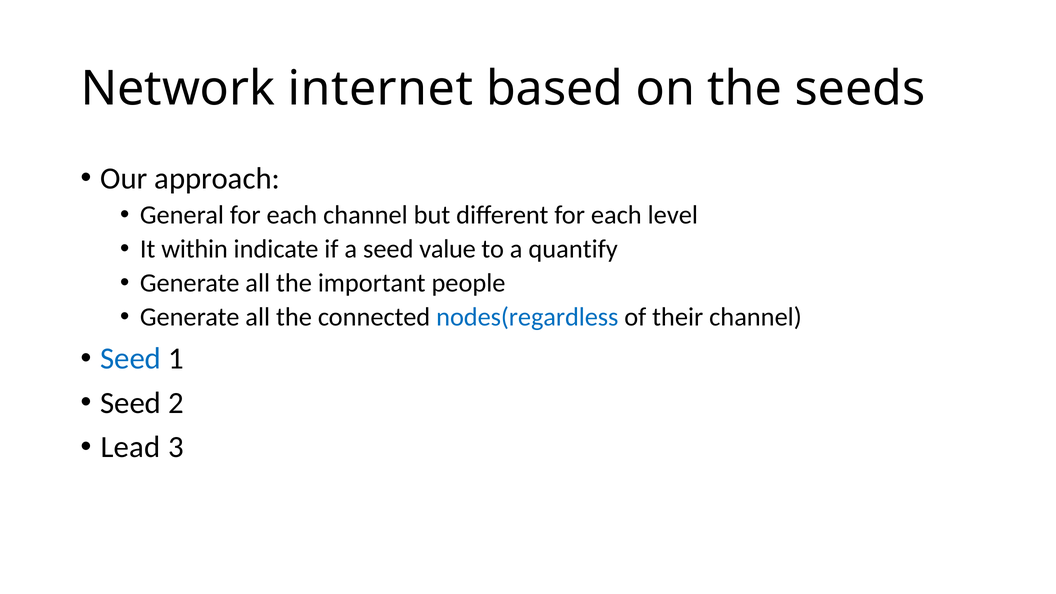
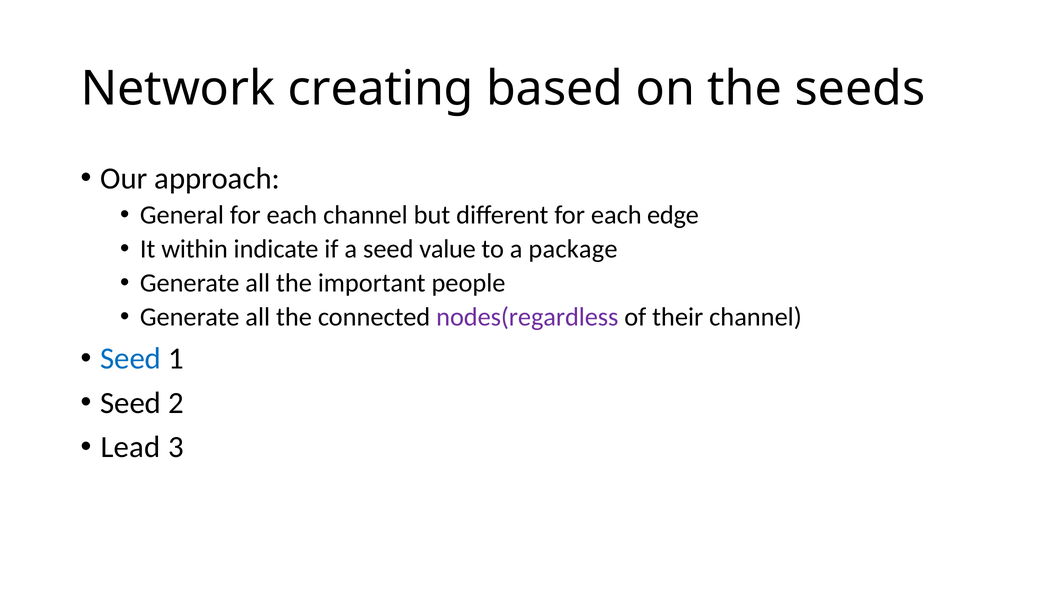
internet: internet -> creating (381, 89)
level: level -> edge (673, 215)
quantify: quantify -> package (573, 249)
nodes(regardless colour: blue -> purple (527, 317)
